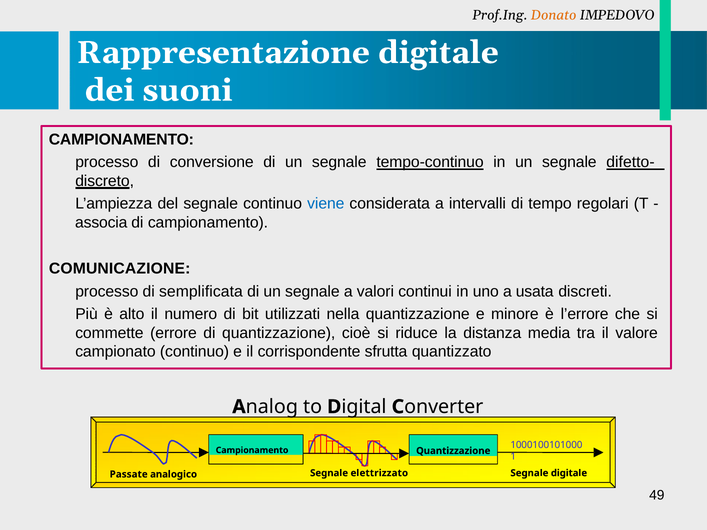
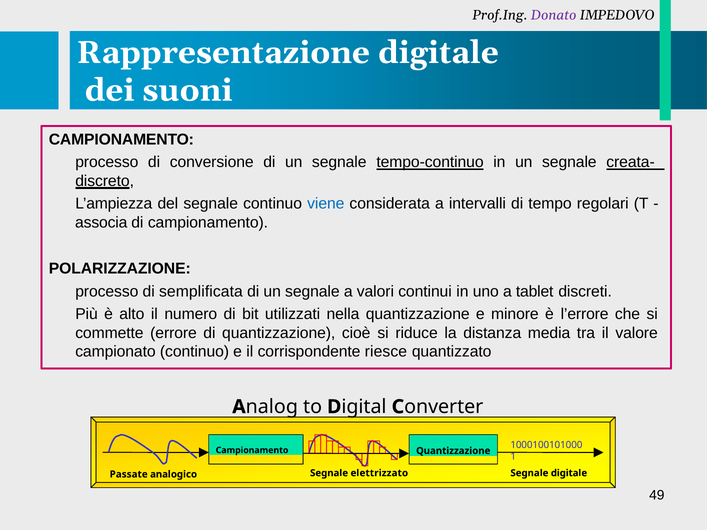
Donato colour: orange -> purple (554, 15)
difetto-: difetto- -> creata- (631, 162)
COMUNICAZIONE: COMUNICAZIONE -> POLARIZZAZIONE (120, 269)
usata: usata -> tablet (535, 292)
sfrutta: sfrutta -> riesce (386, 352)
